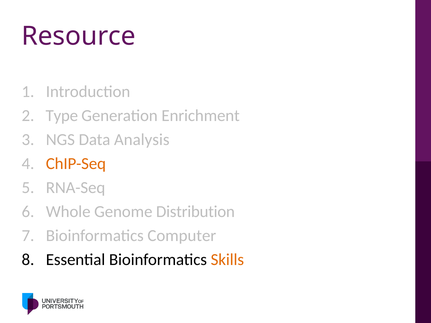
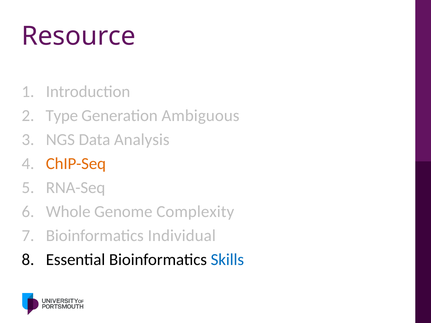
Enrichment: Enrichment -> Ambiguous (201, 116)
Distribution: Distribution -> Complexity (195, 212)
Computer: Computer -> Individual (182, 236)
Skills colour: orange -> blue (227, 260)
